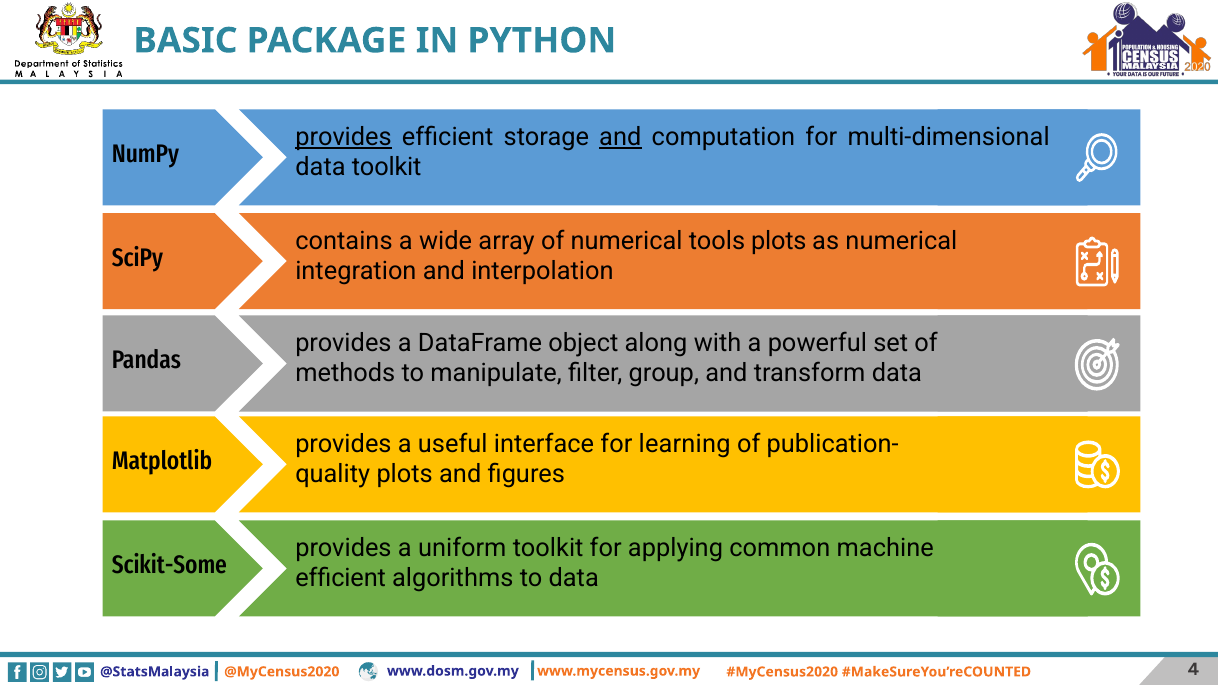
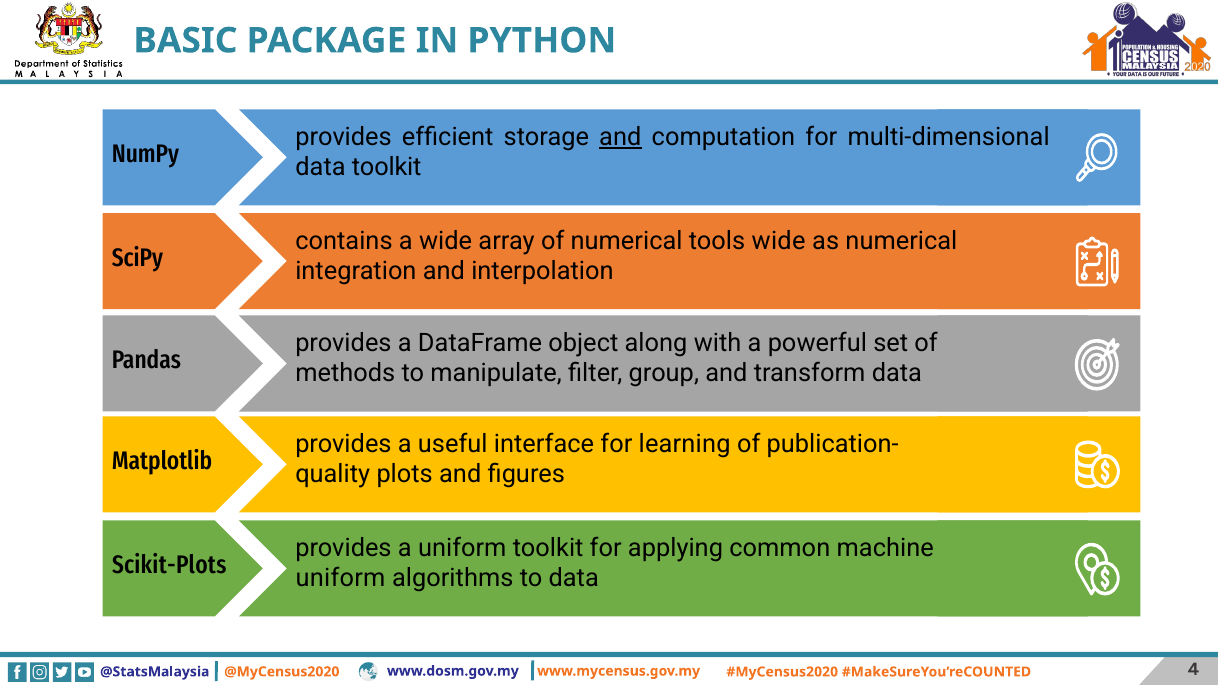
provides underline: present -> none (343, 137)
tools plots: plots -> wide (779, 241)
Scikit-Some: Scikit-Some -> Scikit-Plots (169, 566)
efﬁcient: efﬁcient -> uniform (340, 579)
